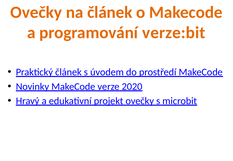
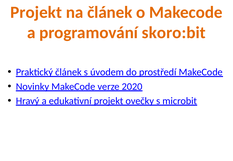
Ovečky: Ovečky -> Projekt (36, 12)
verze:bit: verze:bit -> skoro:bit (174, 33)
